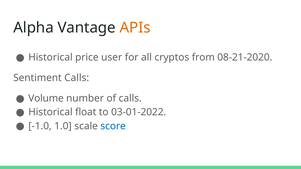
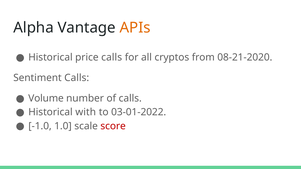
price user: user -> calls (112, 58)
float: float -> with (86, 112)
score colour: blue -> red (113, 126)
